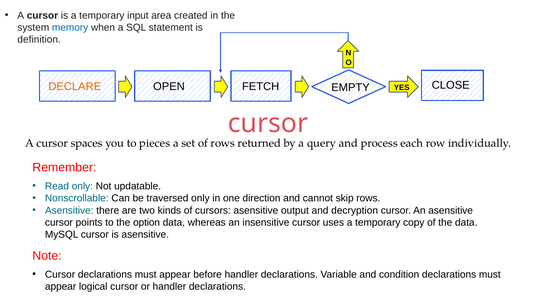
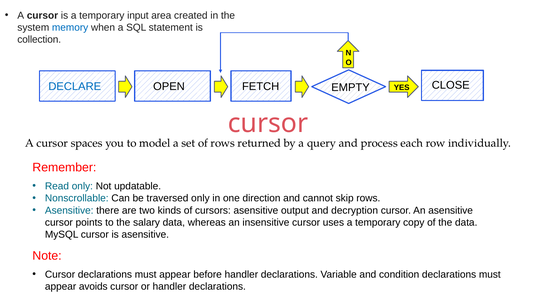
definition: definition -> collection (39, 40)
DECLARE colour: orange -> blue (75, 86)
pieces: pieces -> model (155, 143)
option: option -> salary (146, 222)
logical: logical -> avoids (93, 286)
